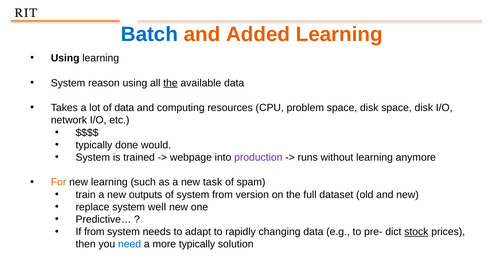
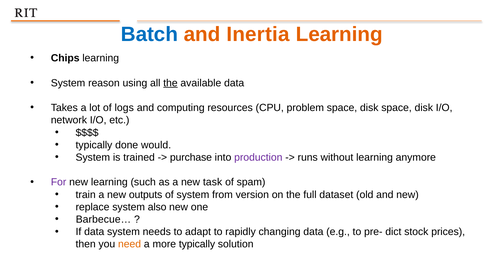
Added: Added -> Inertia (258, 34)
Using: Using -> Chips (65, 58)
of data: data -> logs (124, 108)
webpage: webpage -> purchase (191, 157)
For colour: orange -> purple (59, 182)
well: well -> also (157, 207)
Predictive…: Predictive… -> Barbecue… (103, 219)
If from: from -> data (94, 231)
stock underline: present -> none (416, 231)
need colour: blue -> orange (130, 244)
